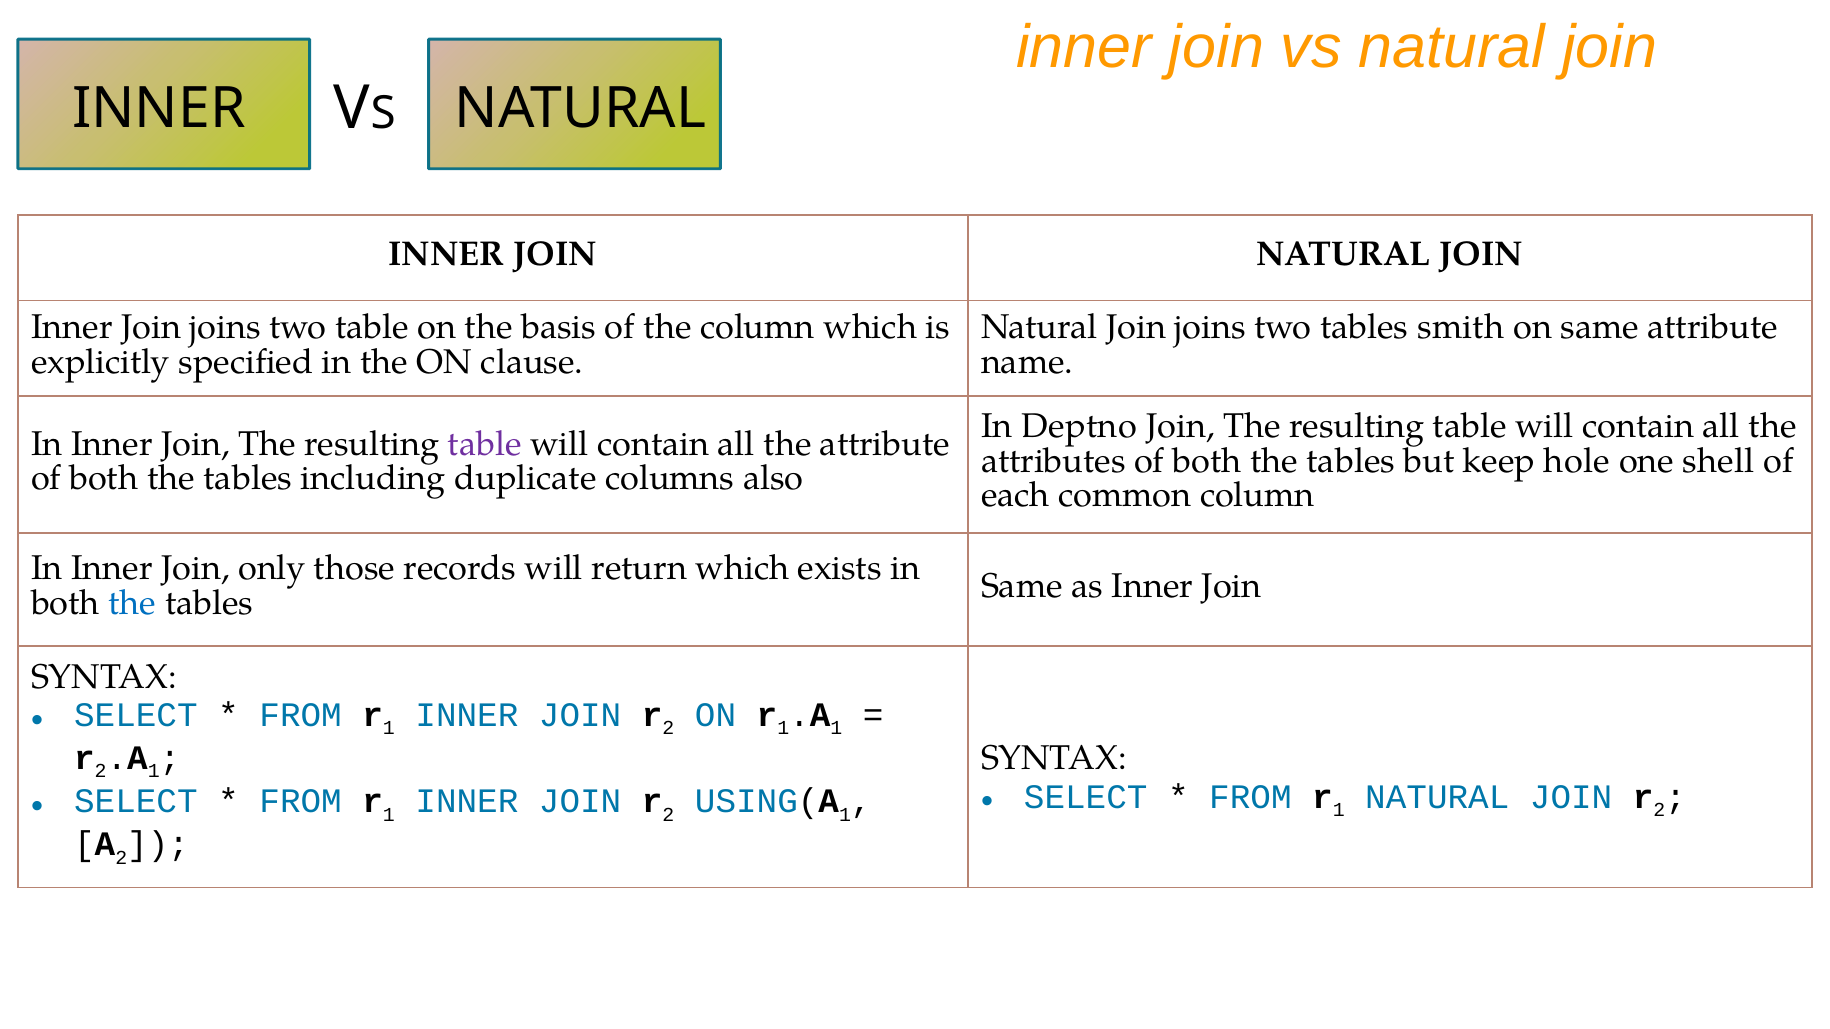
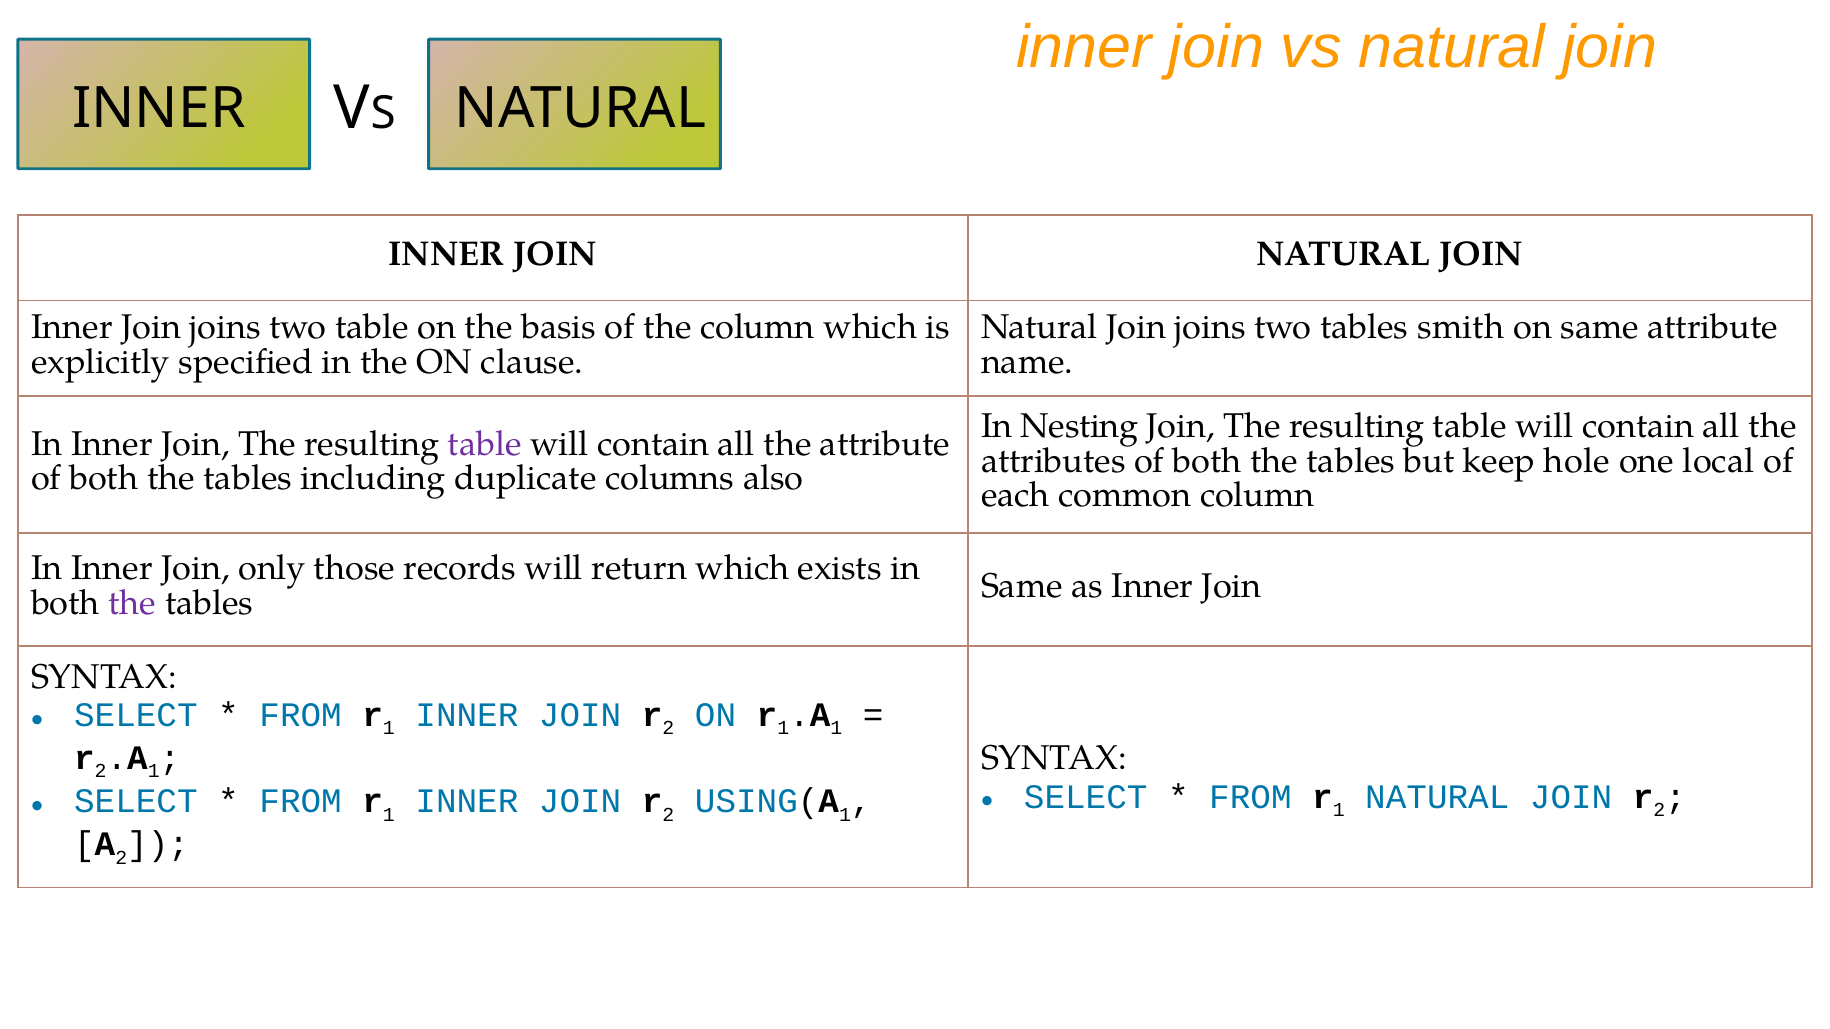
Deptno: Deptno -> Nesting (1080, 427)
shell: shell -> local (1719, 461)
the colour: blue -> purple (132, 603)
